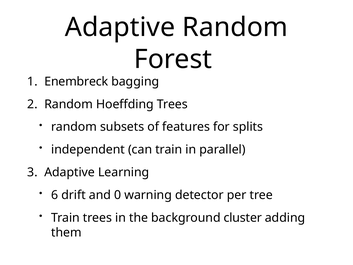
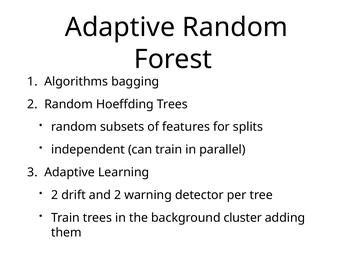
Enembreck: Enembreck -> Algorithms (76, 81)
6: 6 -> 2 (55, 195)
and 0: 0 -> 2 (118, 195)
